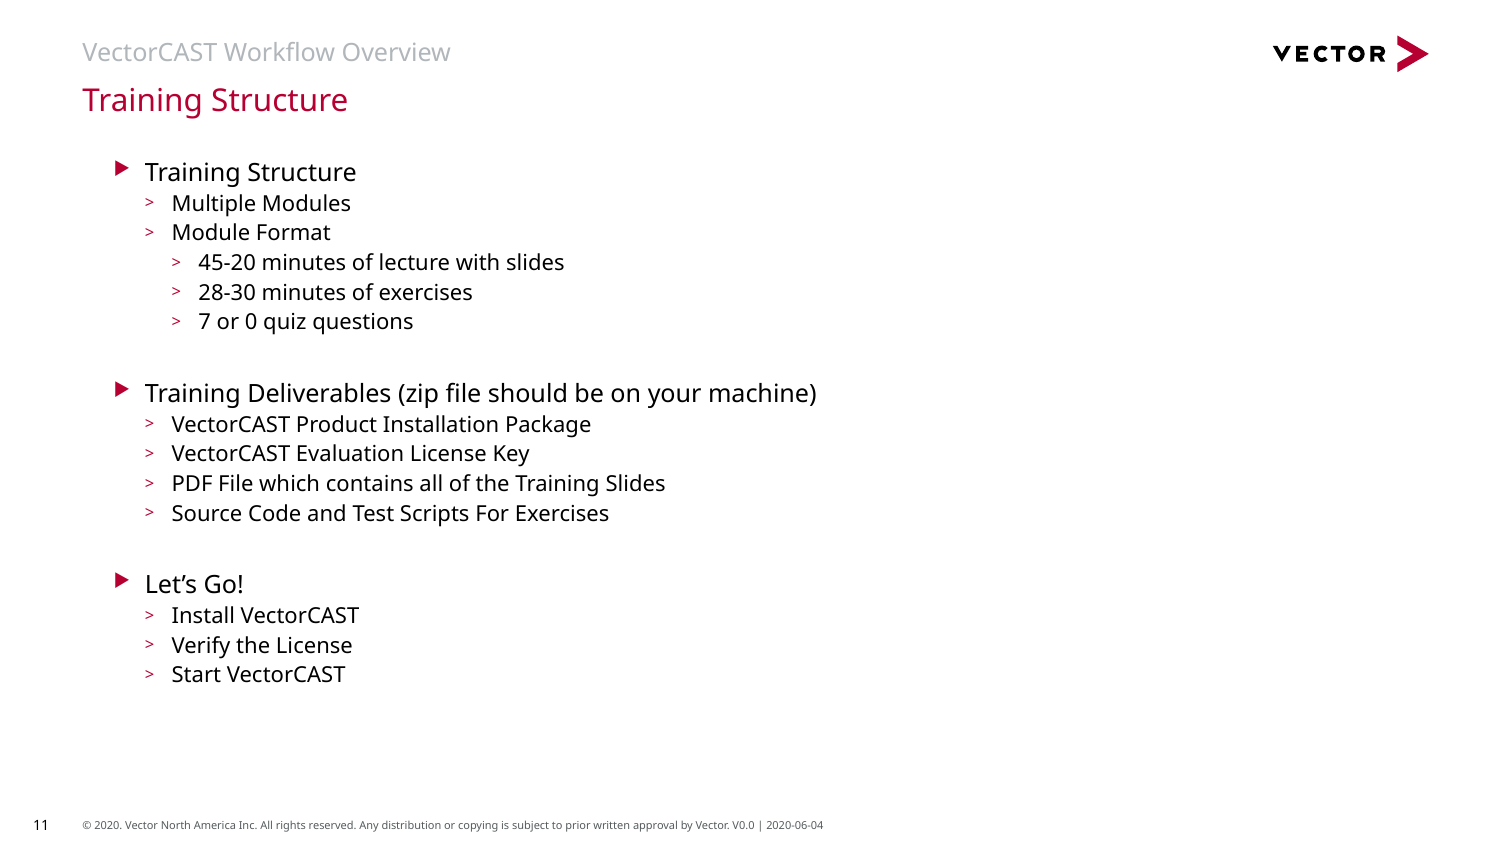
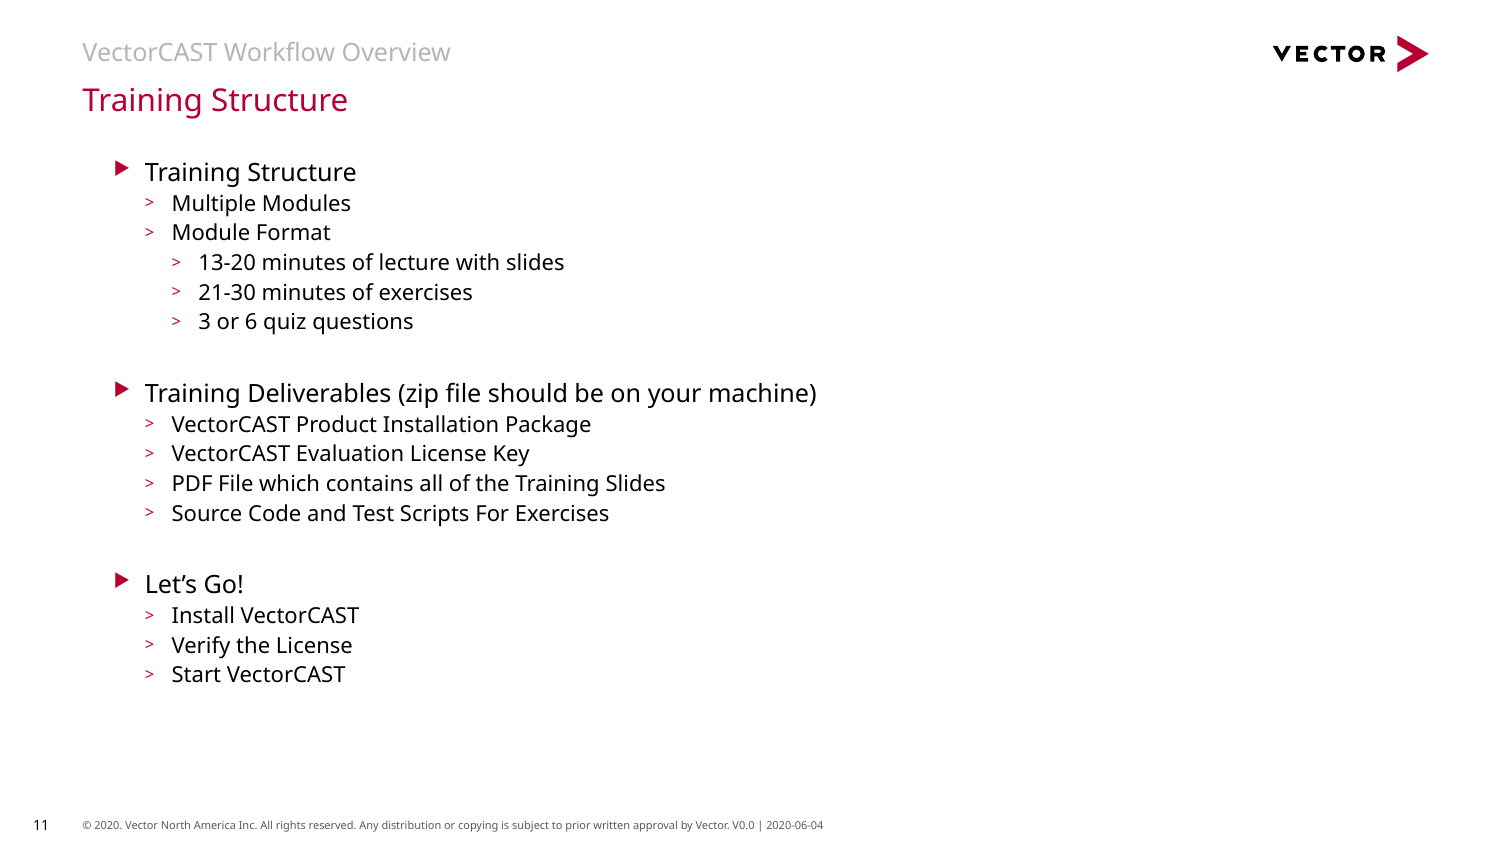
45-20: 45-20 -> 13-20 (227, 263)
28-30: 28-30 -> 21-30 (227, 293)
7: 7 -> 3 (205, 323)
0: 0 -> 6 (251, 323)
